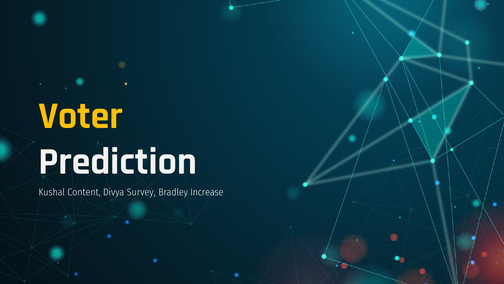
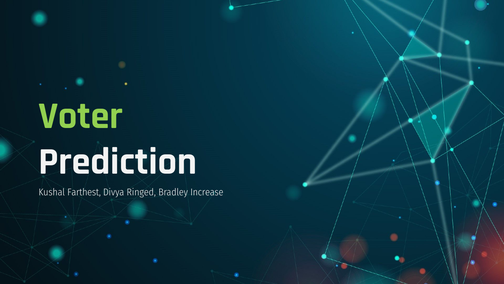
Voter colour: yellow -> light green (81, 116)
Content: Content -> Farthest (84, 192)
Survey: Survey -> Ringed (141, 192)
